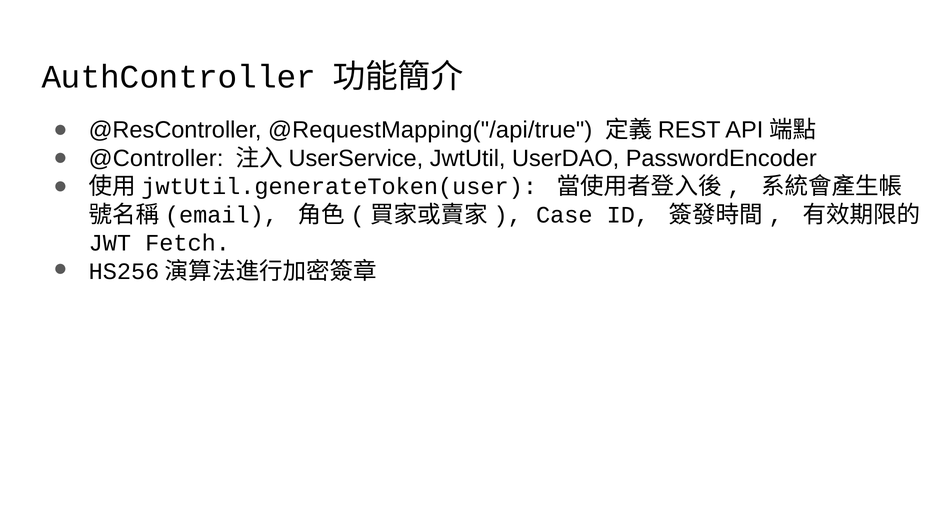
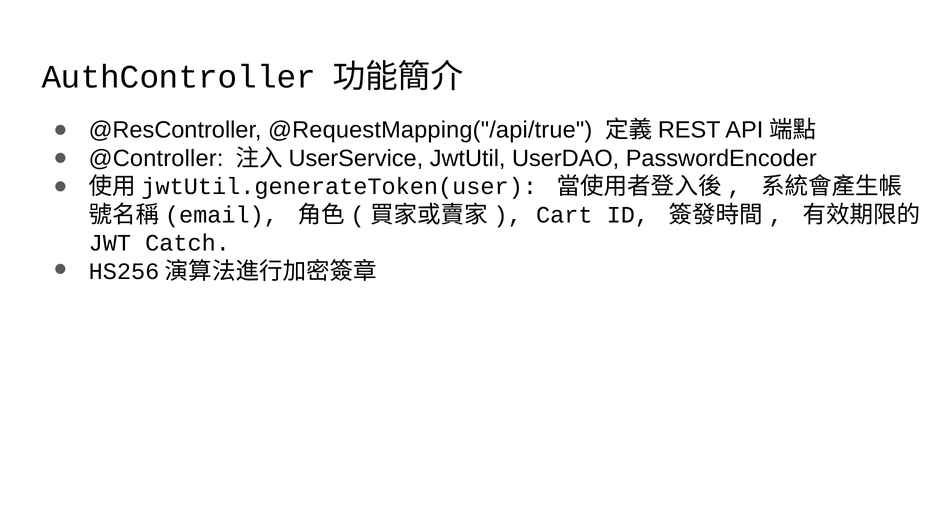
Case: Case -> Cart (564, 215)
Fetch: Fetch -> Catch (188, 243)
